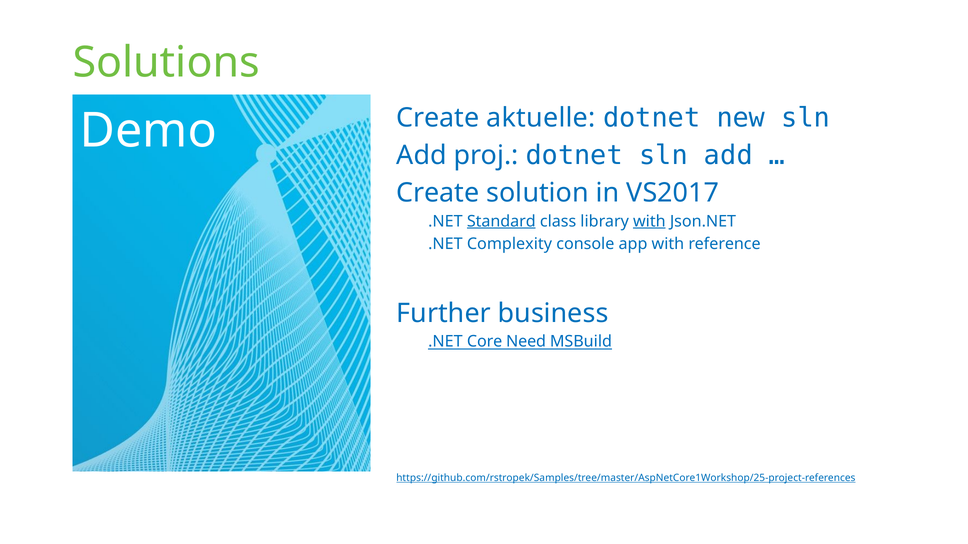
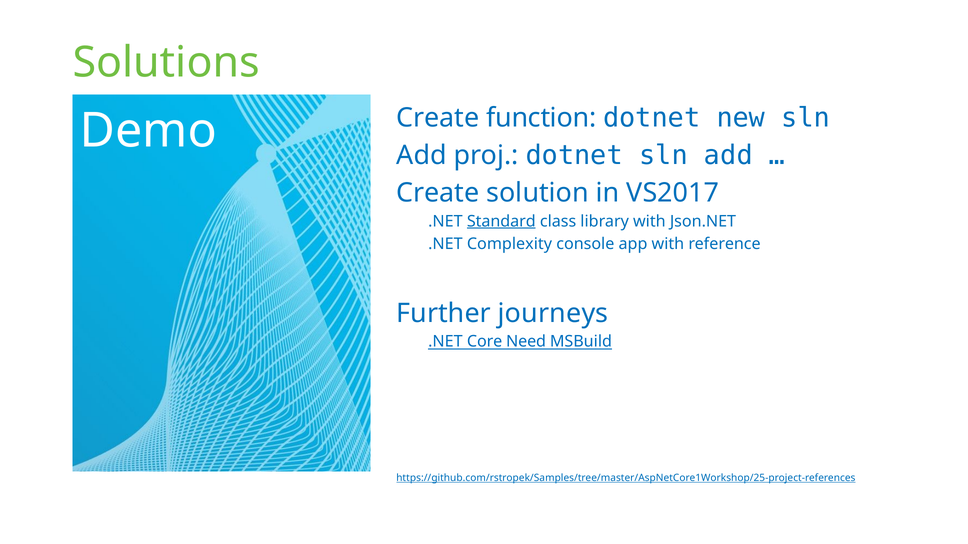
aktuelle: aktuelle -> function (541, 118)
with underline: present -> none (649, 221)
business: business -> journeys (553, 314)
